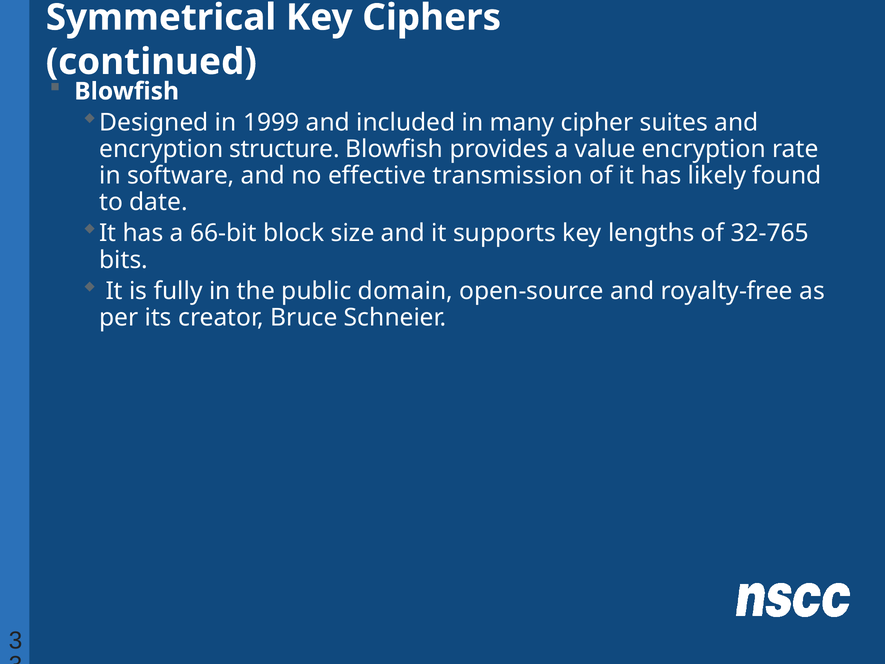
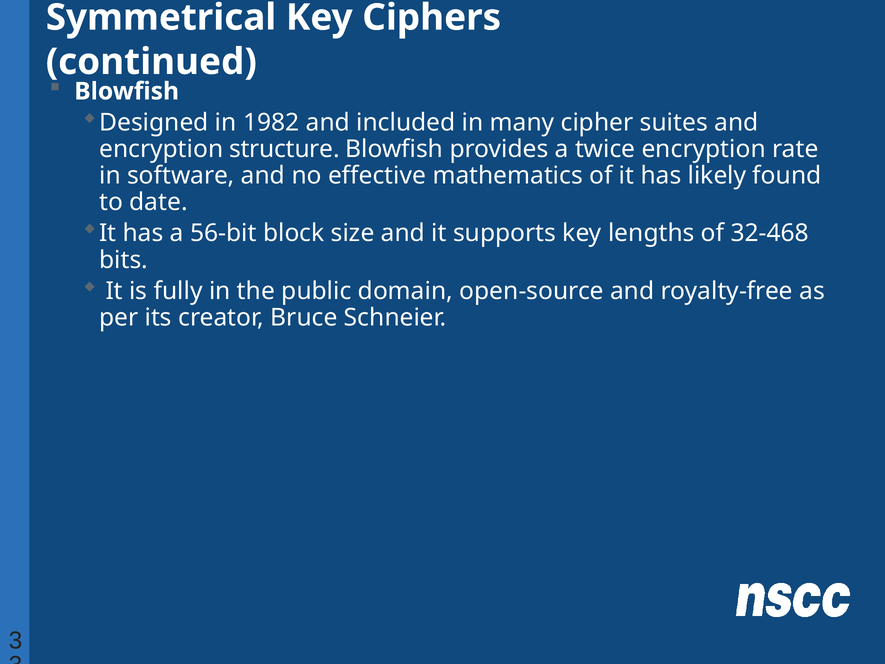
1999: 1999 -> 1982 (271, 122)
value: value -> twice (605, 149)
transmission: transmission -> mathematics (508, 176)
66-bit: 66-bit -> 56-bit (223, 233)
32-765: 32-765 -> 32-468 (770, 233)
